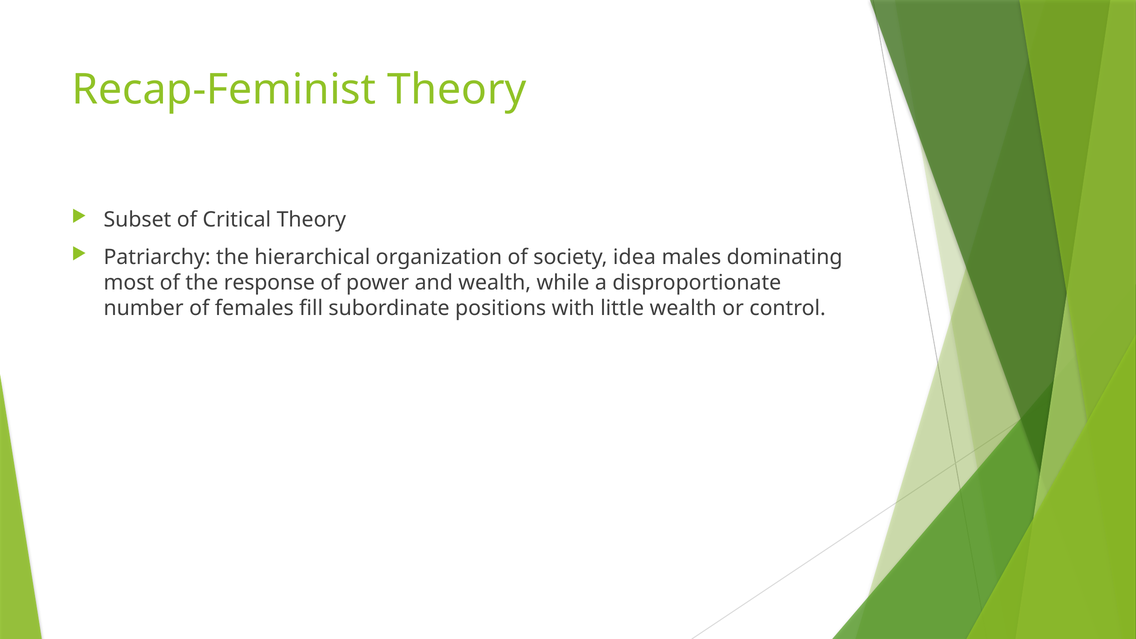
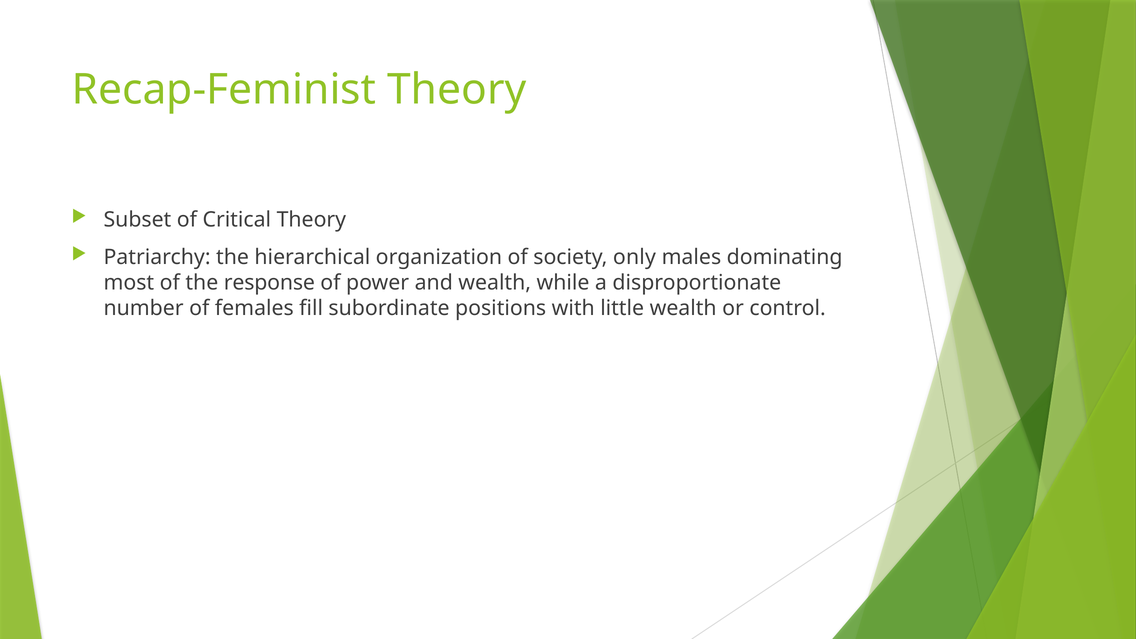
idea: idea -> only (634, 257)
